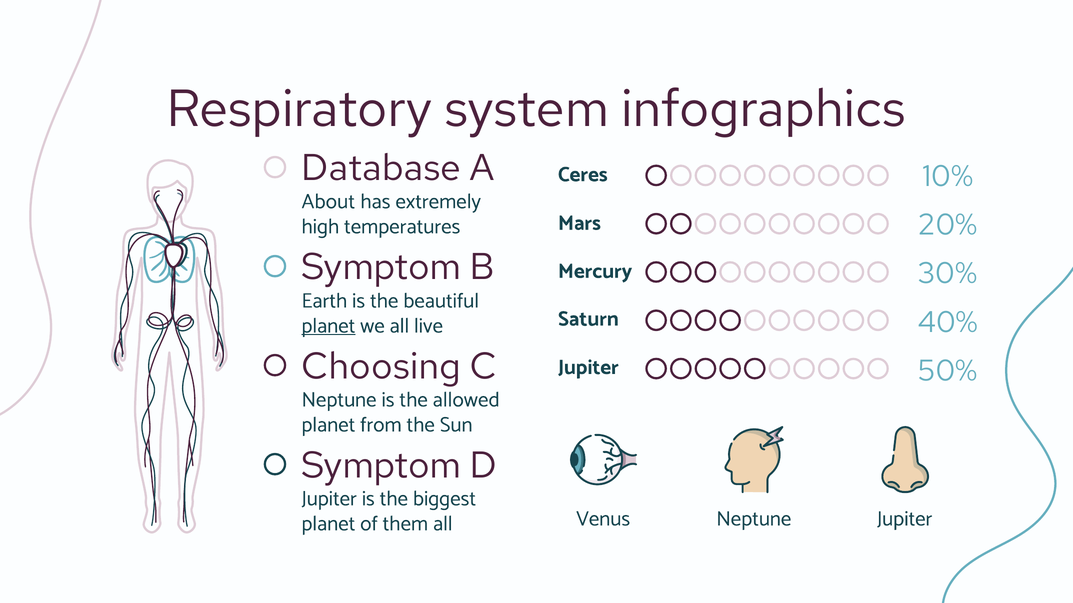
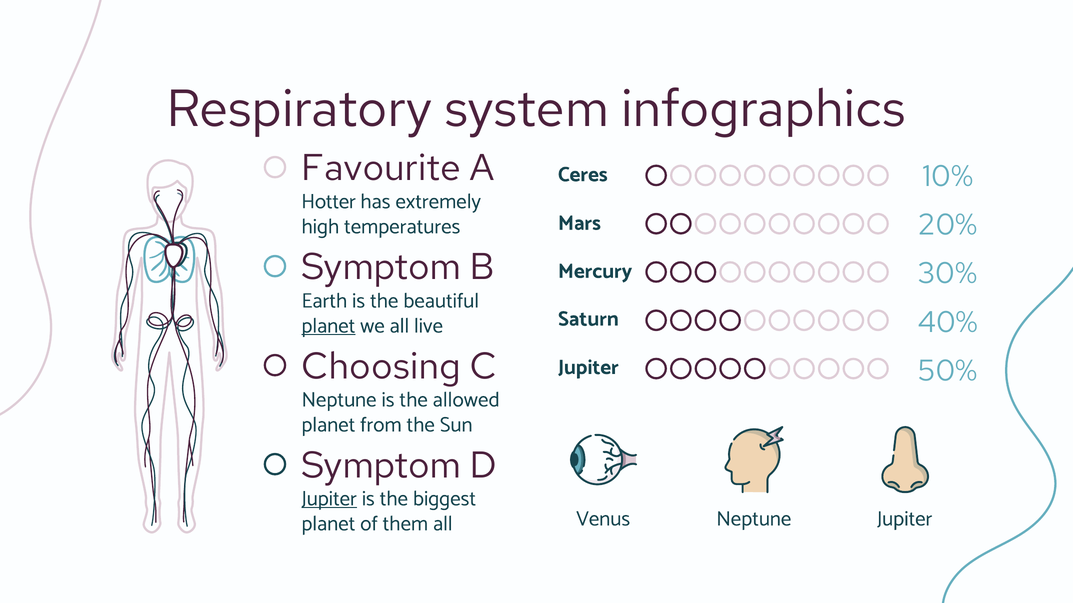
Database: Database -> Favourite (381, 168)
About: About -> Hotter (329, 202)
Jupiter underline: none -> present (329, 499)
